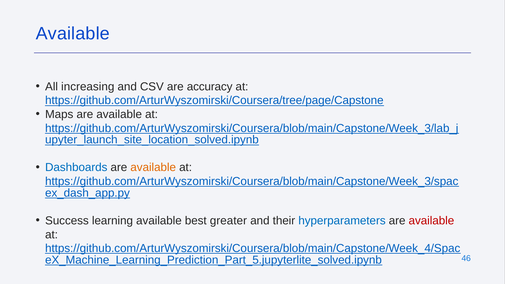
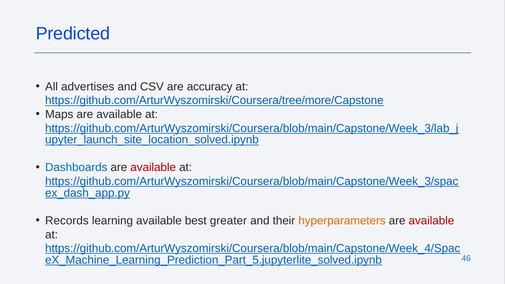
Available: Available -> Predicted (73, 34)
increasing: increasing -> advertises (88, 87)
https://github.com/ArturWyszomirski/Coursera/tree/page/Capstone: https://github.com/ArturWyszomirski/Coursera/tree/page/Capstone -> https://github.com/ArturWyszomirski/Coursera/tree/more/Capstone (214, 101)
available colour: orange -> red (153, 168)
Success: Success -> Records (67, 221)
hyperparameters colour: blue -> orange (342, 221)
